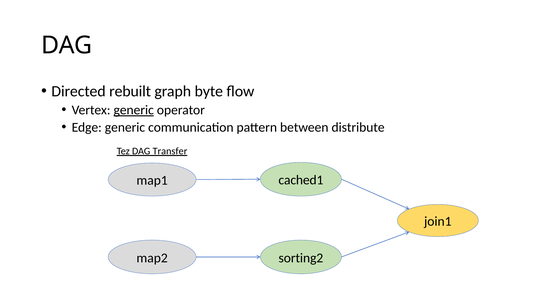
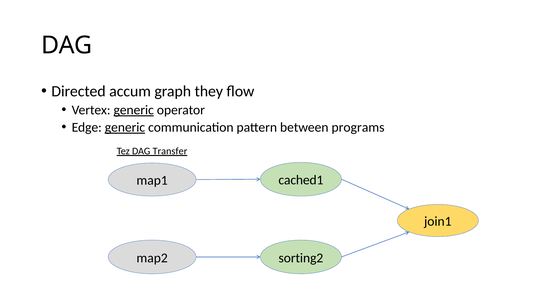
rebuilt: rebuilt -> accum (130, 91)
byte: byte -> they (209, 91)
generic underline: none -> present (125, 128)
distribute: distribute -> programs (358, 128)
